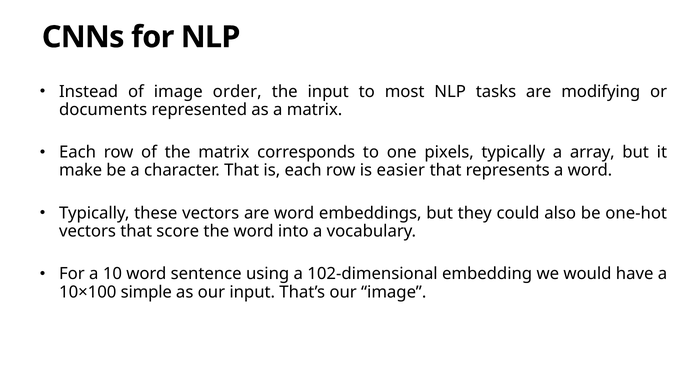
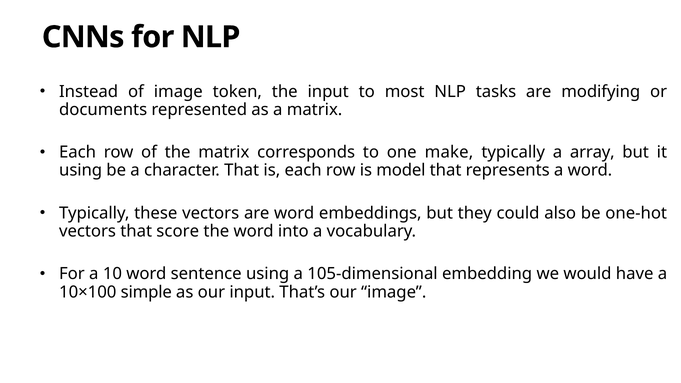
order: order -> token (237, 92)
pixels: pixels -> make (449, 152)
make: make -> using (81, 170)
easier: easier -> model (401, 170)
102-dimensional: 102-dimensional -> 105-dimensional (373, 274)
